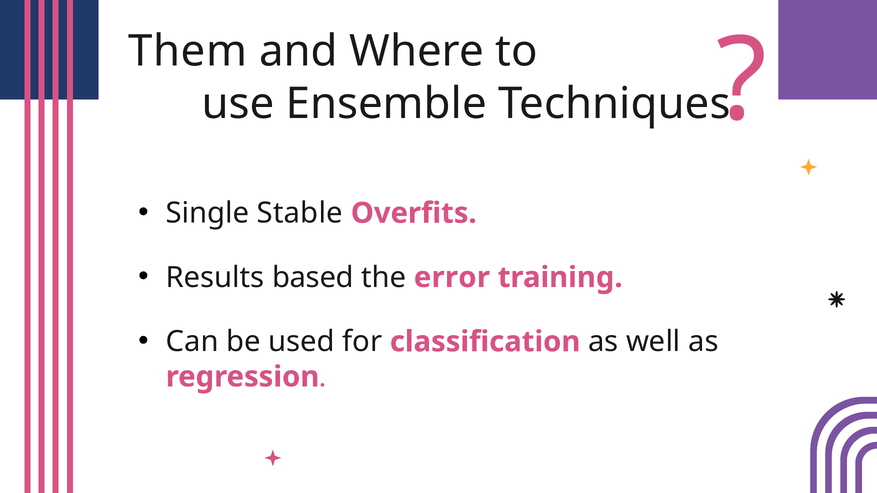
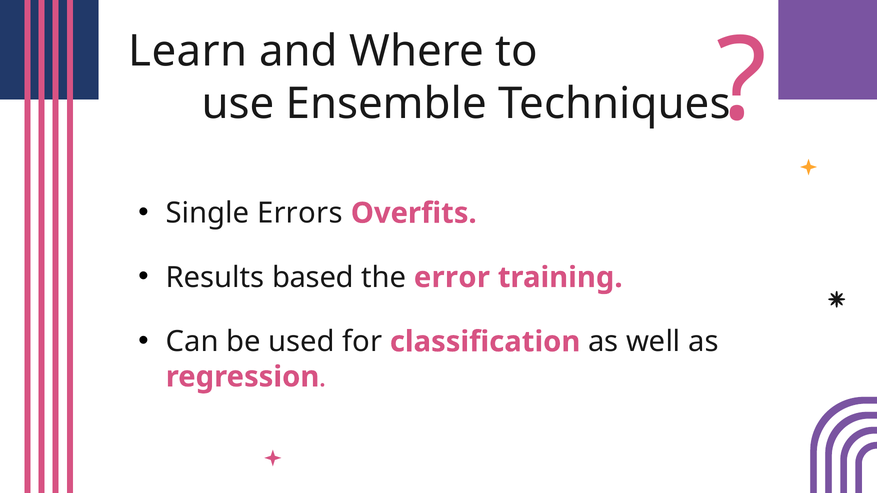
Them: Them -> Learn (188, 51)
Stable: Stable -> Errors (300, 213)
